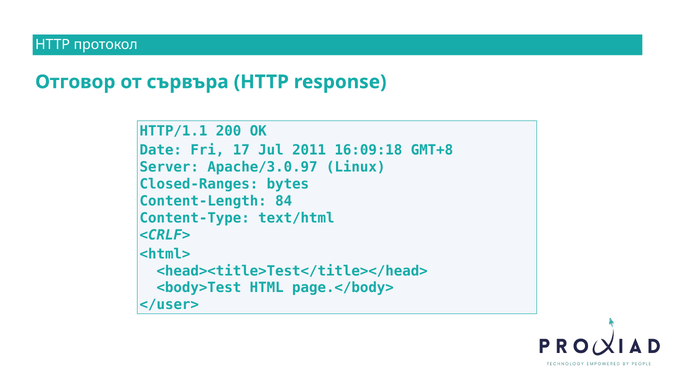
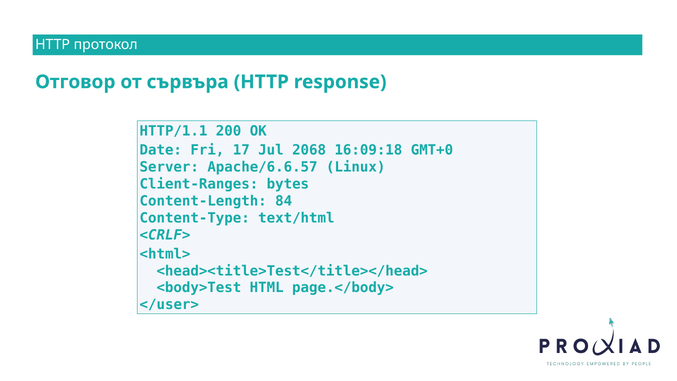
2011: 2011 -> 2068 (309, 150)
GMT+8: GMT+8 -> GMT+0 (432, 150)
Apache/3.0.97: Apache/3.0.97 -> Apache/6.6.57 (262, 167)
Closed-Ranges: Closed-Ranges -> Client-Ranges (199, 184)
